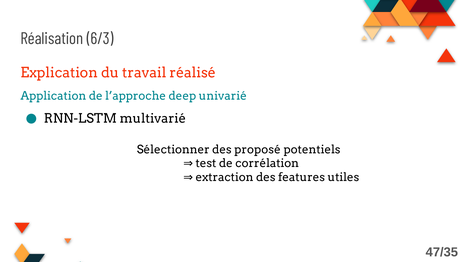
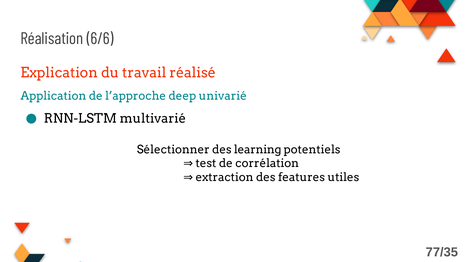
6/3: 6/3 -> 6/6 (100, 39)
proposé: proposé -> learning (258, 149)
47/35: 47/35 -> 77/35 (442, 252)
